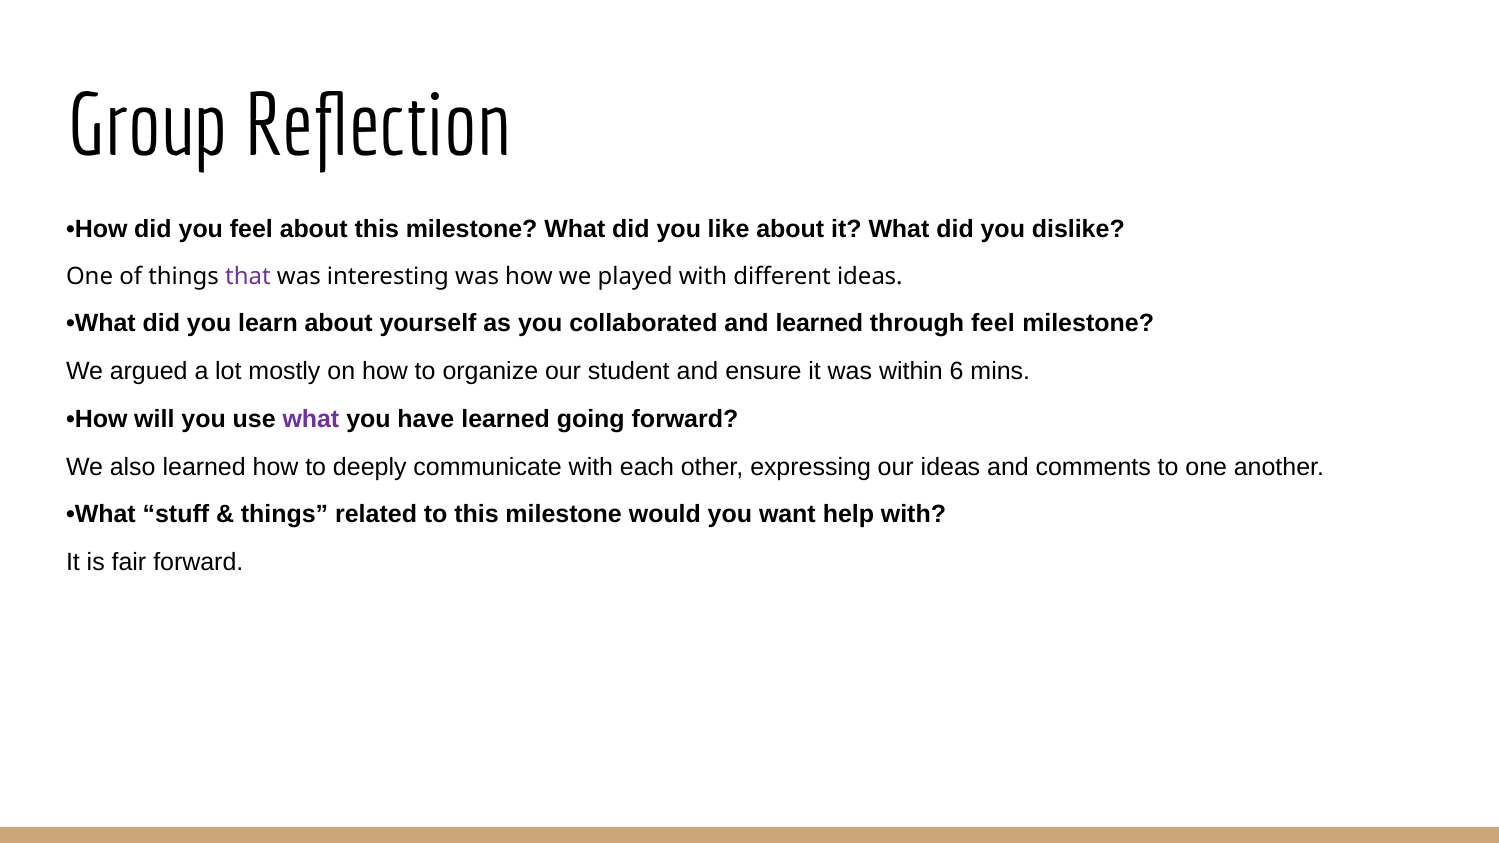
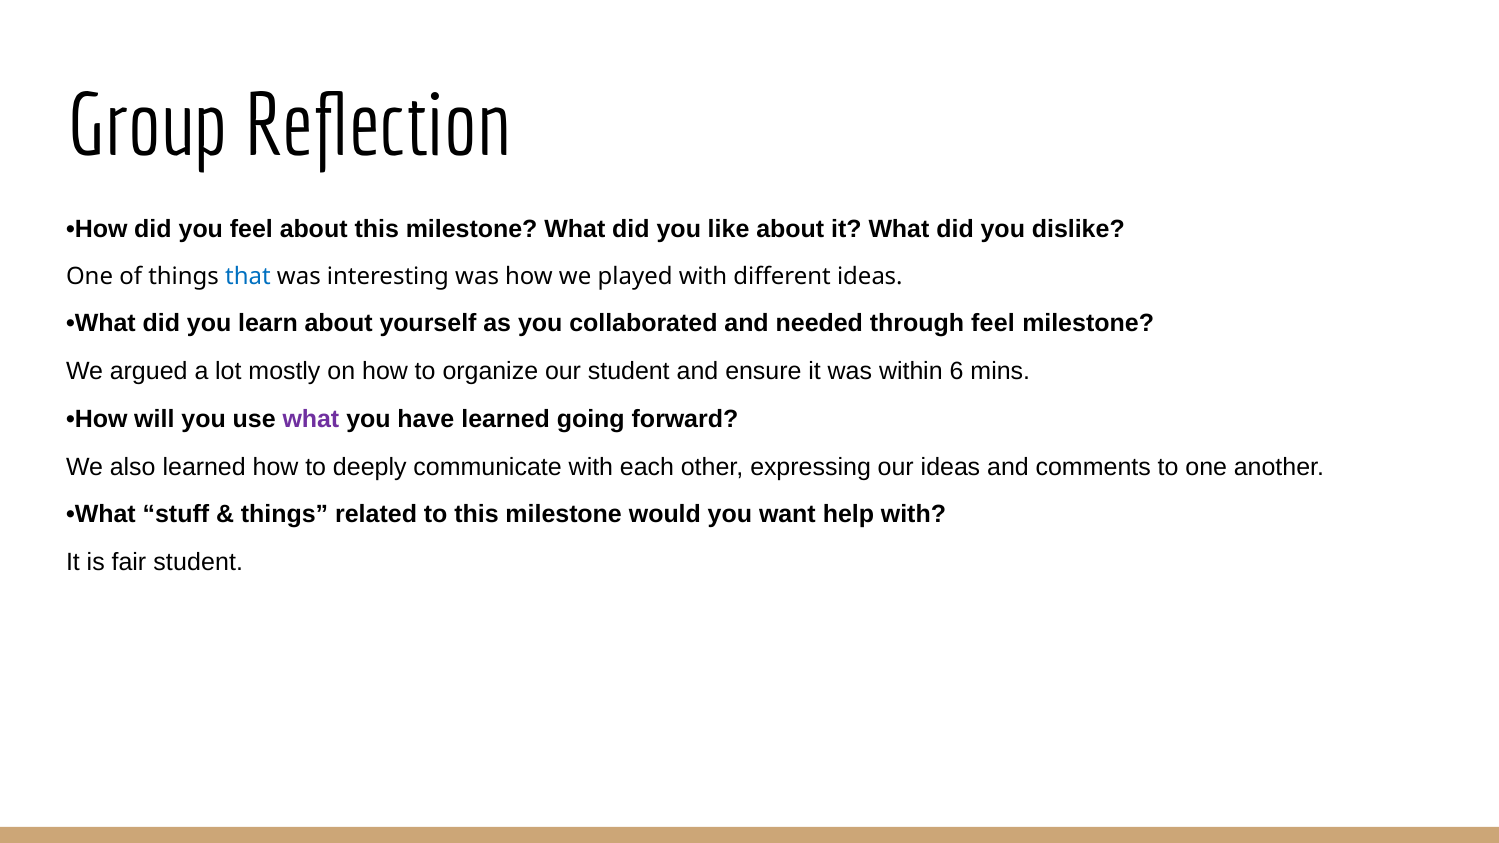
that colour: purple -> blue (248, 276)
and learned: learned -> needed (819, 324)
fair forward: forward -> student (198, 563)
